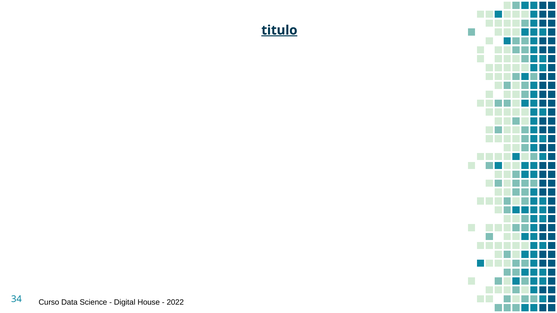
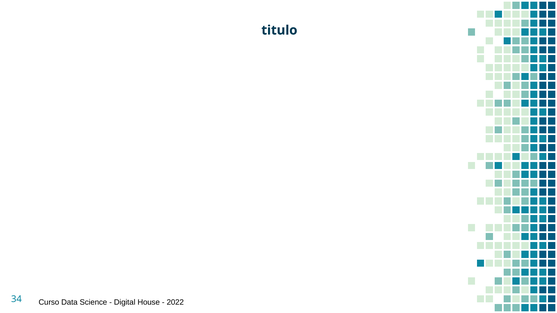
titulo underline: present -> none (279, 30)
